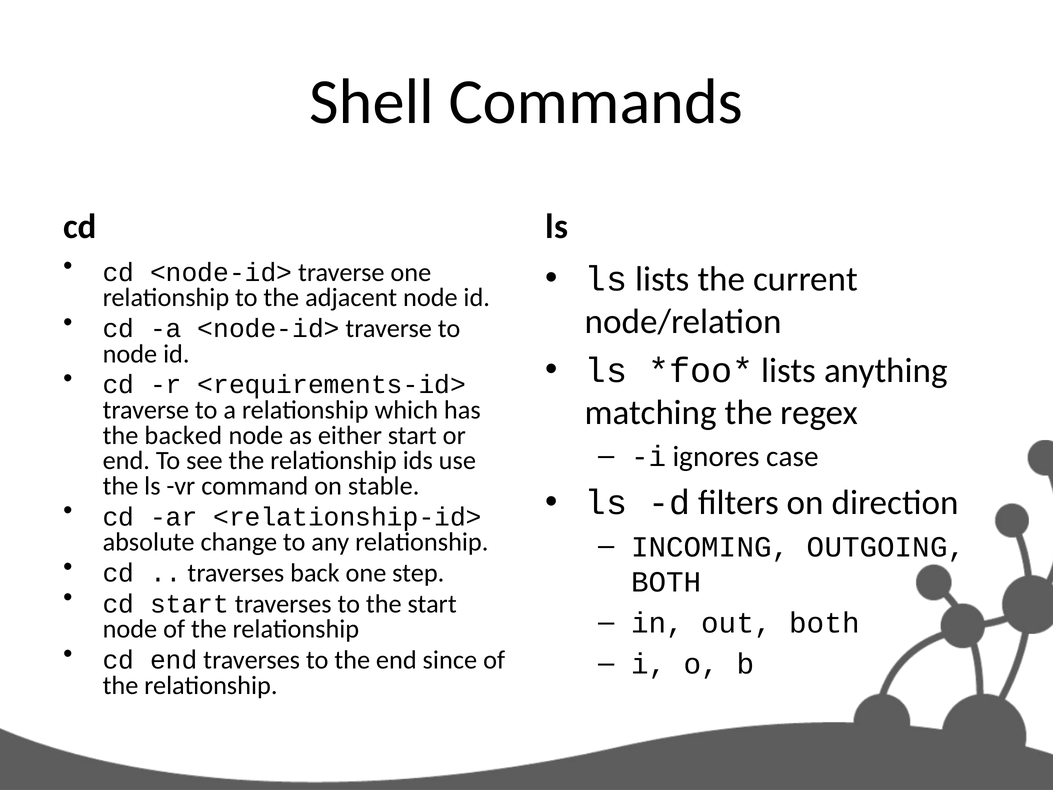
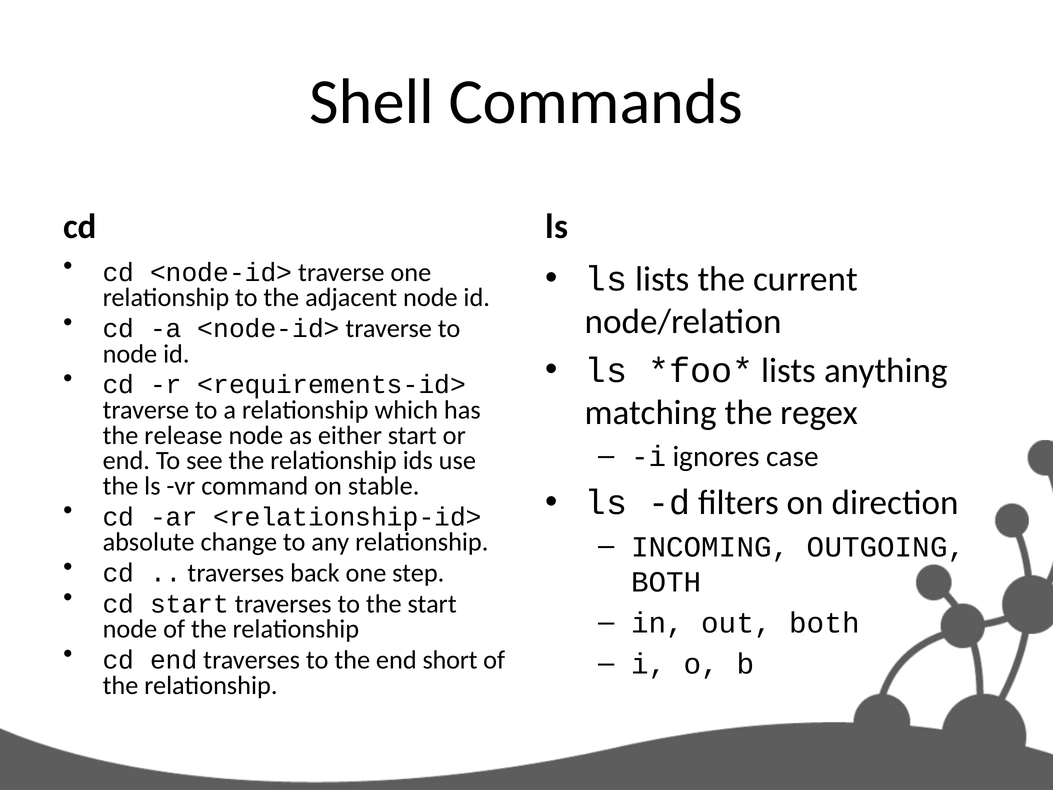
backed: backed -> release (183, 435)
since: since -> short (450, 660)
